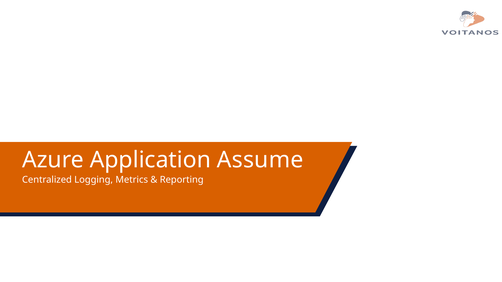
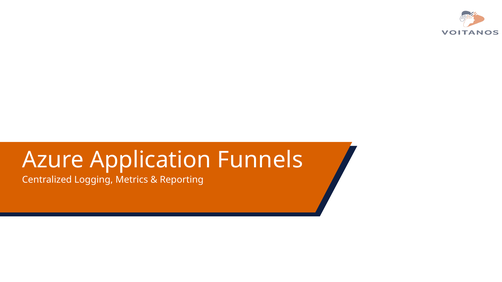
Assume: Assume -> Funnels (260, 160)
